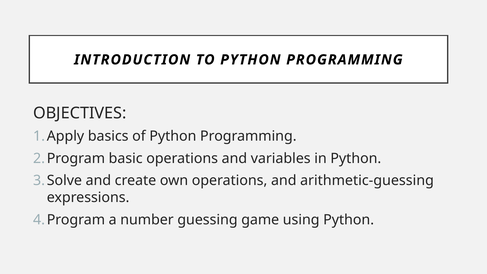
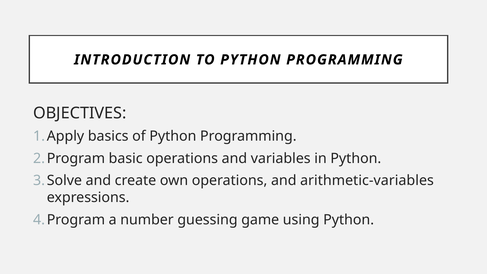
arithmetic-guessing: arithmetic-guessing -> arithmetic-variables (367, 181)
